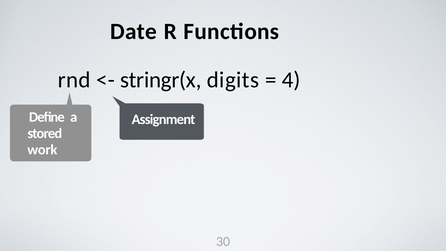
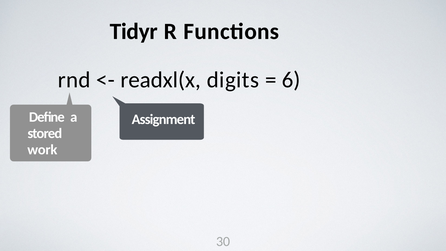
Date: Date -> Tidyr (134, 31)
stringr(x: stringr(x -> readxl(x (161, 80)
4: 4 -> 6 (291, 80)
